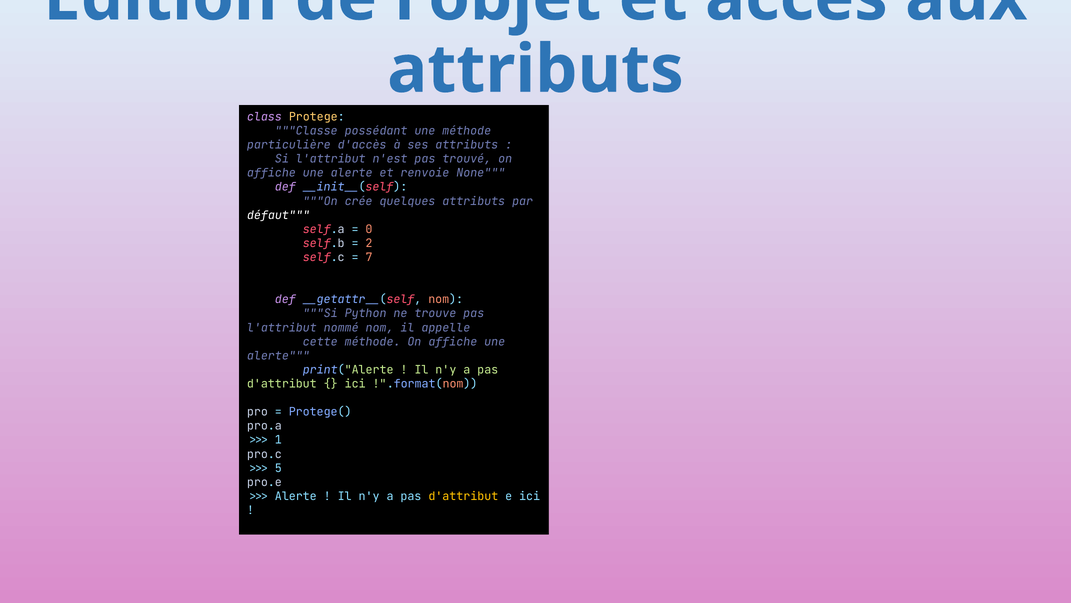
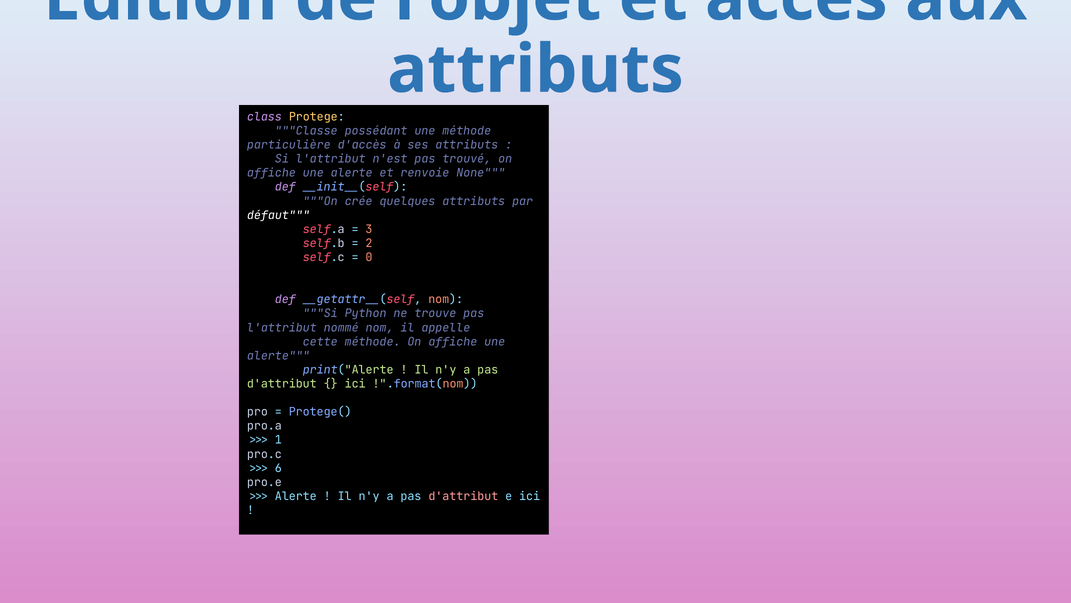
0: 0 -> 3 (369, 229)
7: 7 -> 0 (369, 257)
5: 5 -> 6 (278, 468)
d'attribut colour: yellow -> pink (463, 496)
